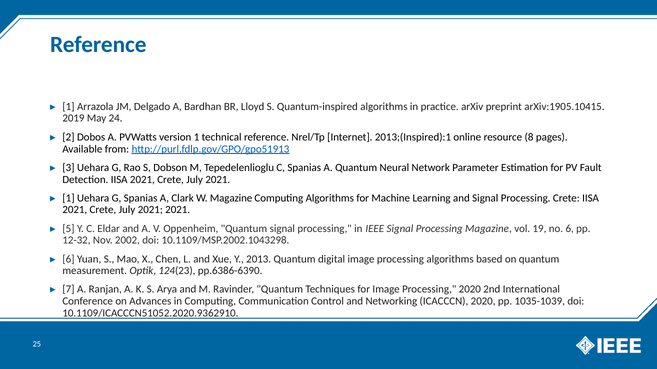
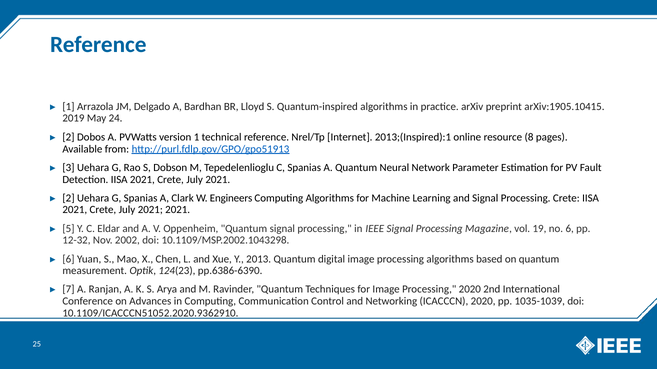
1: 1 -> 2 (69, 198)
W Magazine: Magazine -> Engineers (231, 198)
